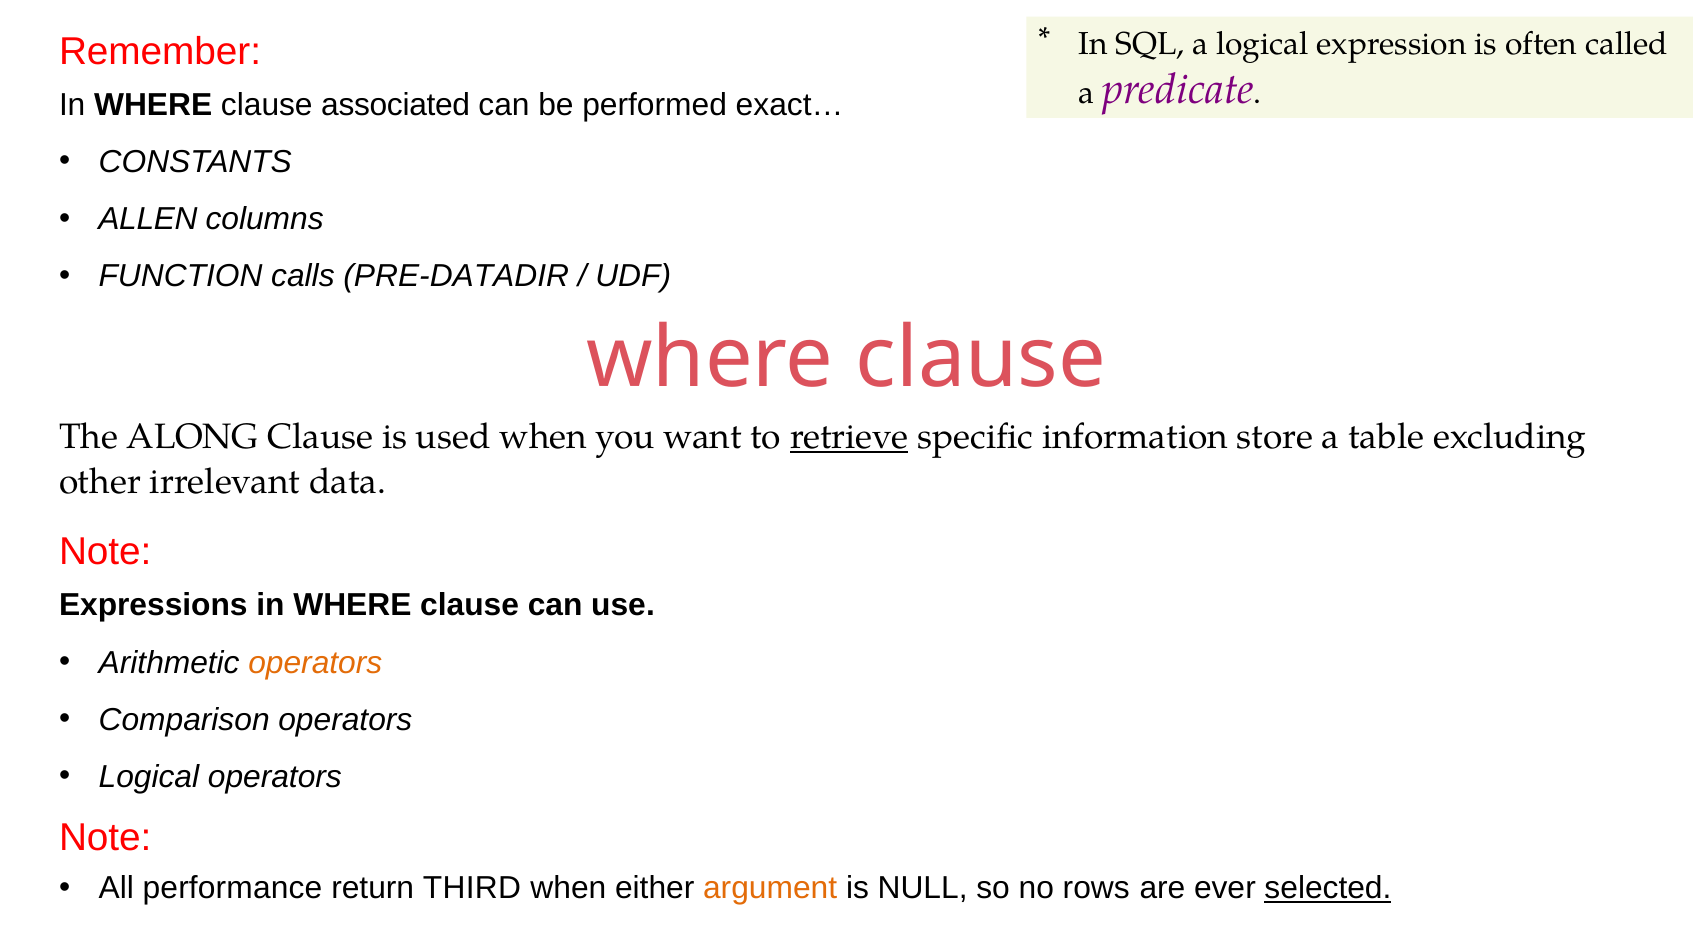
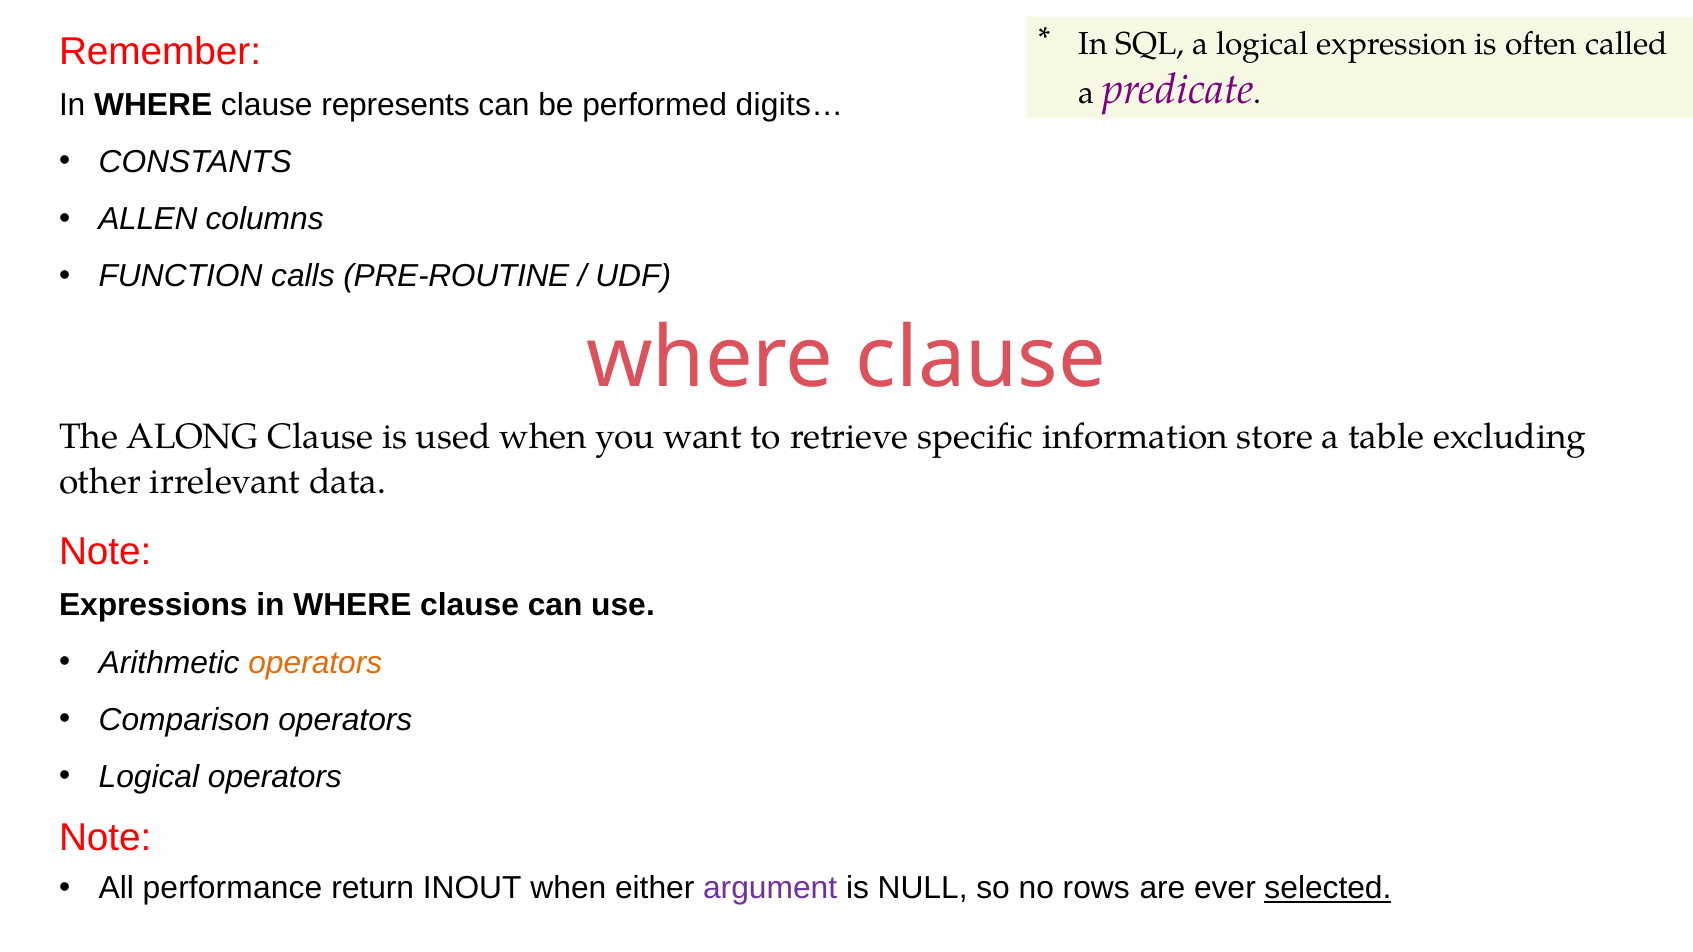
associated: associated -> represents (396, 105)
exact…: exact… -> digits… (789, 105)
PRE-DATADIR: PRE-DATADIR -> PRE-ROUTINE (456, 277)
retrieve underline: present -> none (849, 437)
THIRD: THIRD -> INOUT (472, 889)
argument colour: orange -> purple (770, 889)
